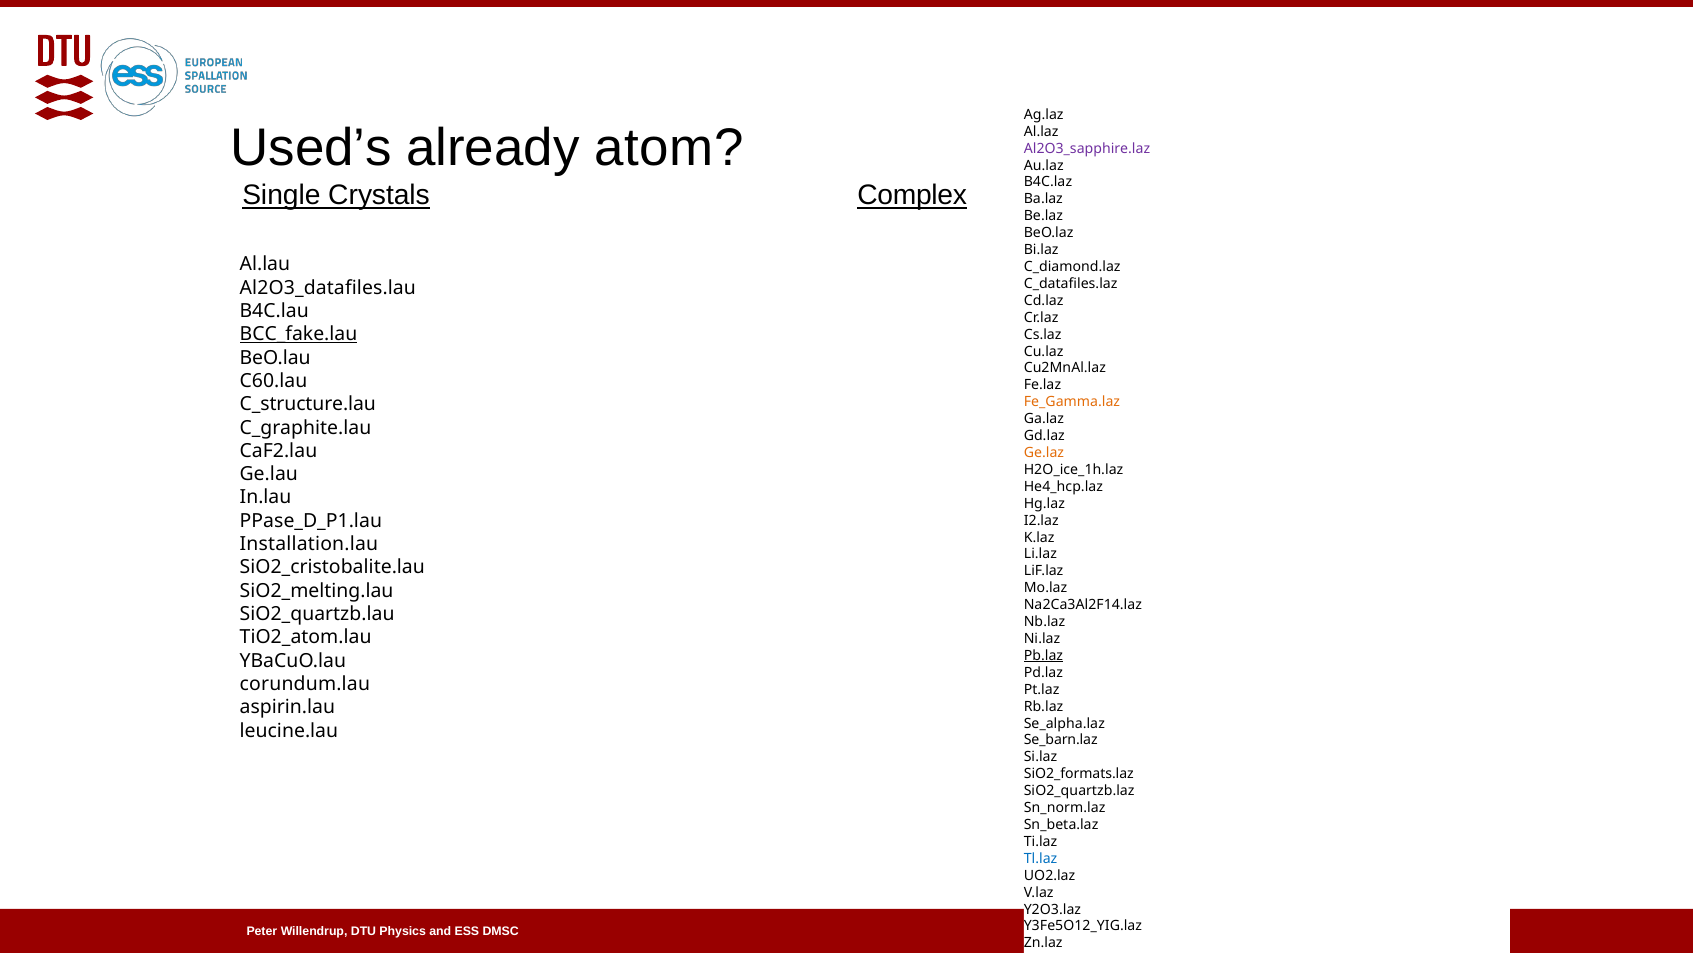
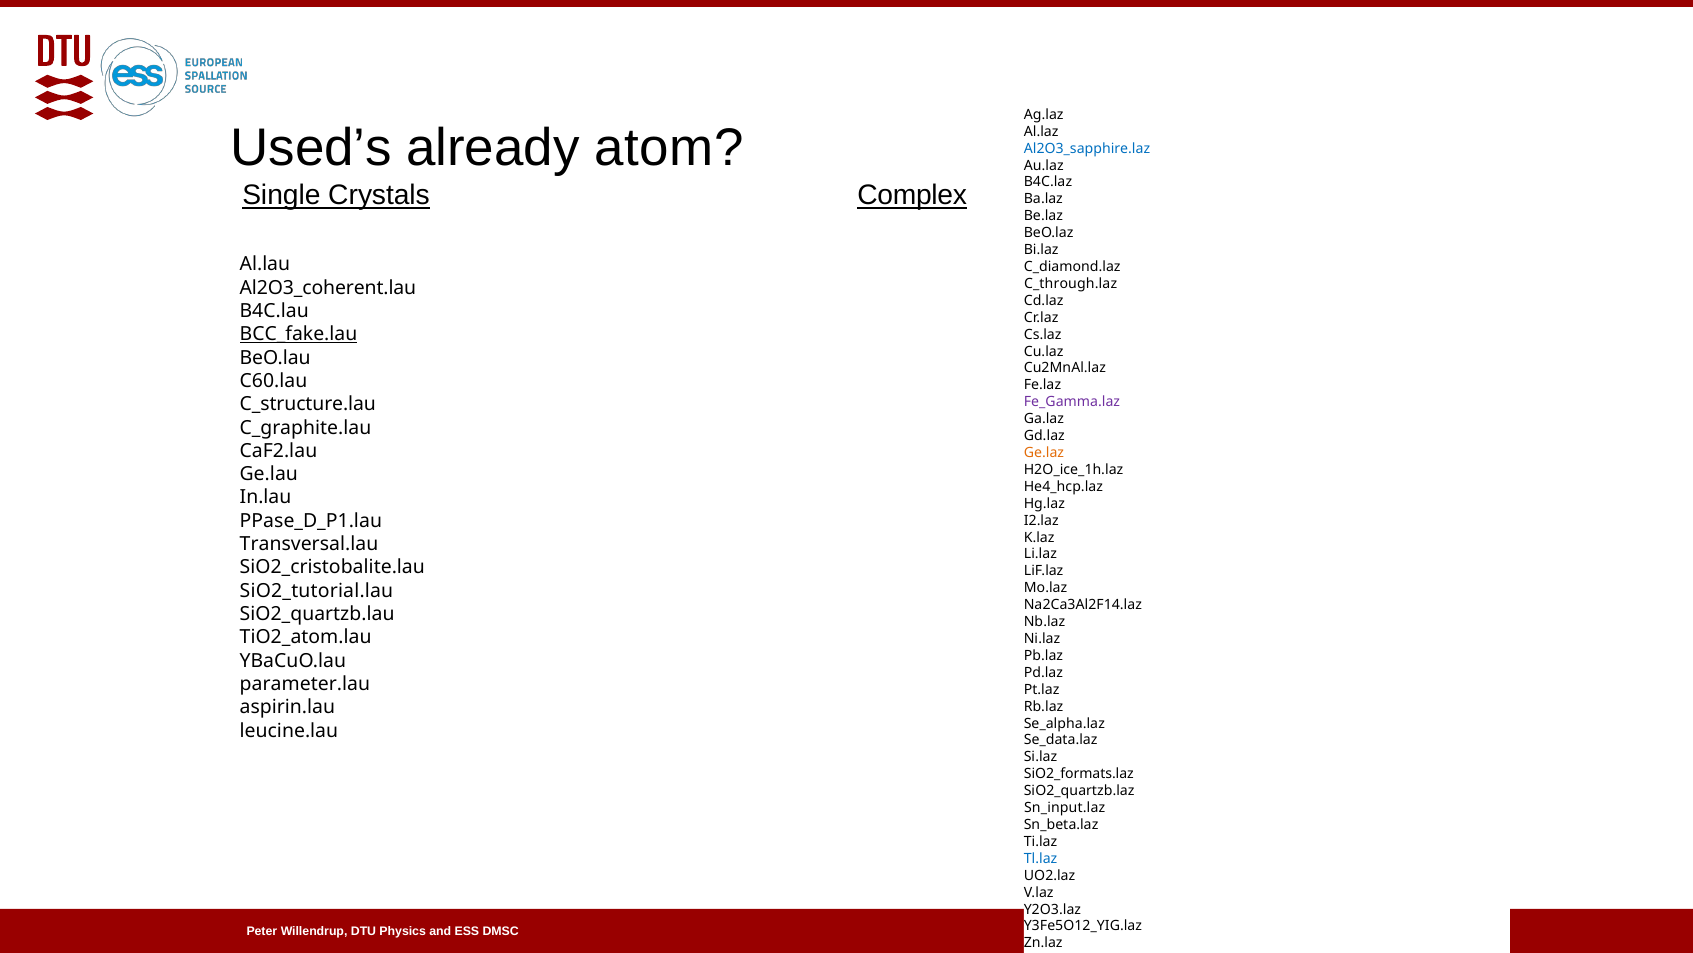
Al2O3_sapphire.laz colour: purple -> blue (1087, 149)
C_datafiles.laz: C_datafiles.laz -> C_through.laz (1071, 284)
Al2O3_datafiles.lau: Al2O3_datafiles.lau -> Al2O3_coherent.lau (328, 288)
Fe_Gamma.laz colour: orange -> purple (1072, 402)
Installation.lau: Installation.lau -> Transversal.lau (309, 544)
SiO2_melting.lau: SiO2_melting.lau -> SiO2_tutorial.lau (316, 591)
Pb.laz underline: present -> none (1043, 656)
corundum.lau: corundum.lau -> parameter.lau (305, 684)
Se_barn.laz: Se_barn.laz -> Se_data.laz (1061, 741)
Sn_norm.laz: Sn_norm.laz -> Sn_input.laz (1065, 808)
